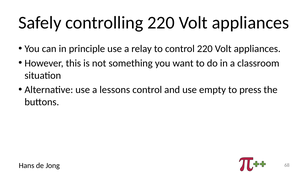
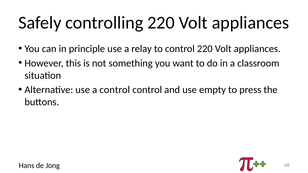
a lessons: lessons -> control (115, 90)
